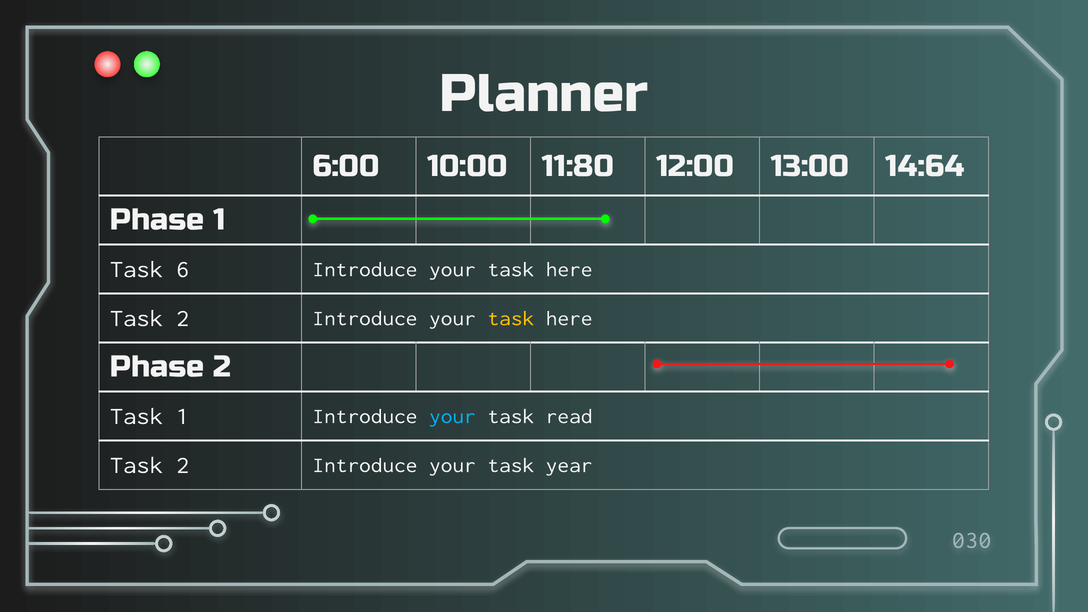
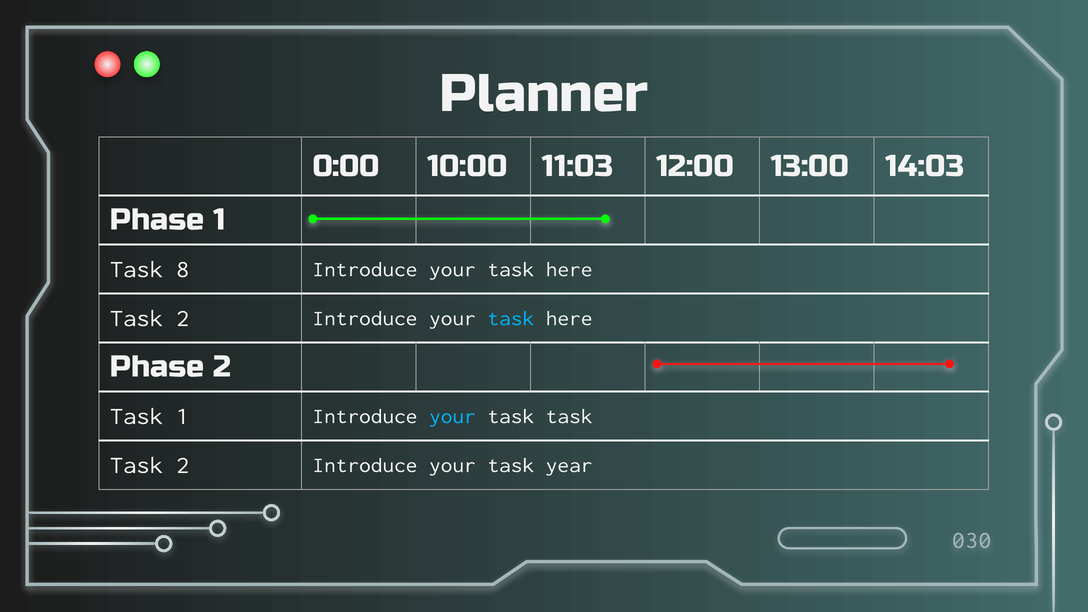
6:00: 6:00 -> 0:00 (346, 166)
11:80: 11:80 -> 11:03 (578, 166)
14:64: 14:64 -> 14:03 (925, 166)
6: 6 -> 8 (183, 269)
task colour: yellow -> light blue (511, 318)
read: read -> task (569, 416)
